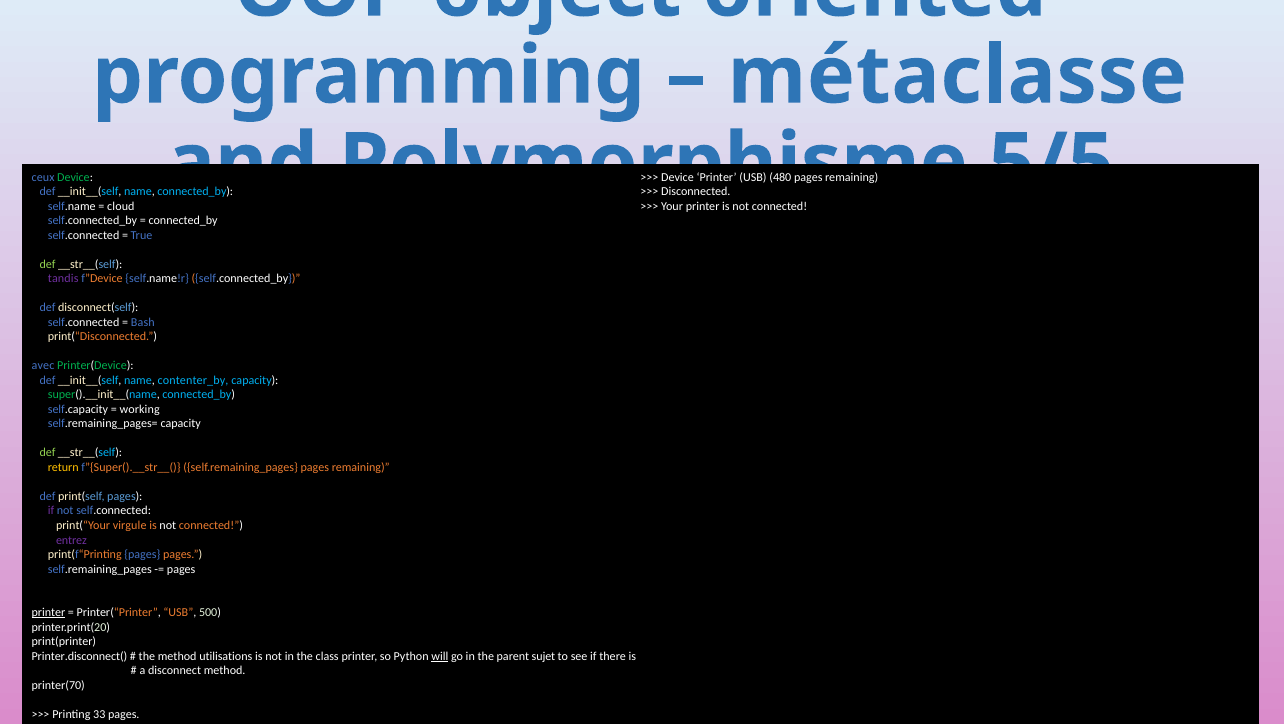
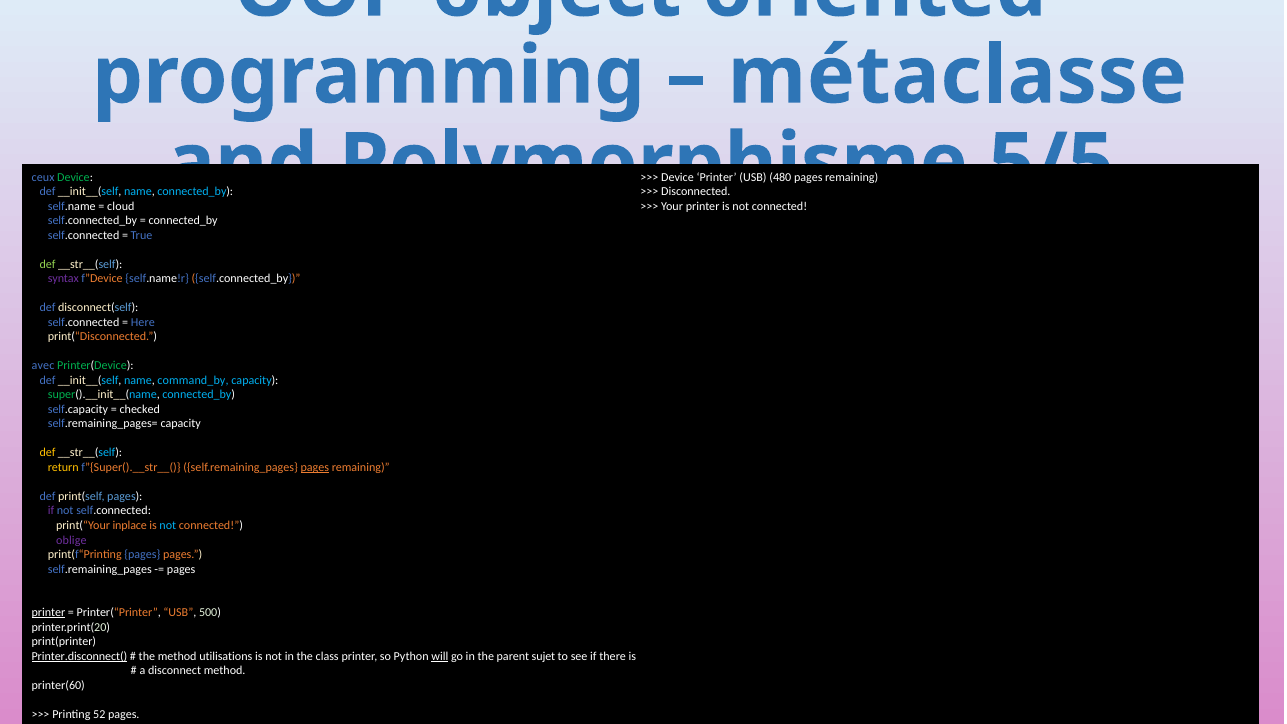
tandis: tandis -> syntax (63, 279)
Bash: Bash -> Here (143, 322)
contenter_by: contenter_by -> command_by (193, 380)
working: working -> checked (140, 409)
def colour: light green -> yellow (48, 453)
pages underline: none -> present (315, 467)
virgule: virgule -> inplace (130, 525)
not colour: white -> light blue (168, 525)
entrez: entrez -> oblige (71, 540)
Printer.disconnect( underline: none -> present (79, 656)
printer(70: printer(70 -> printer(60 (58, 685)
33: 33 -> 52 (99, 714)
